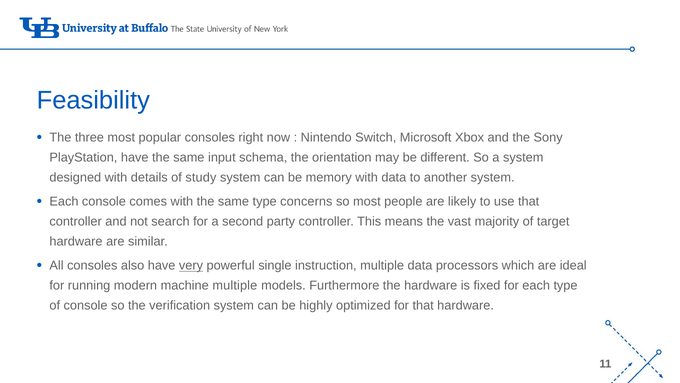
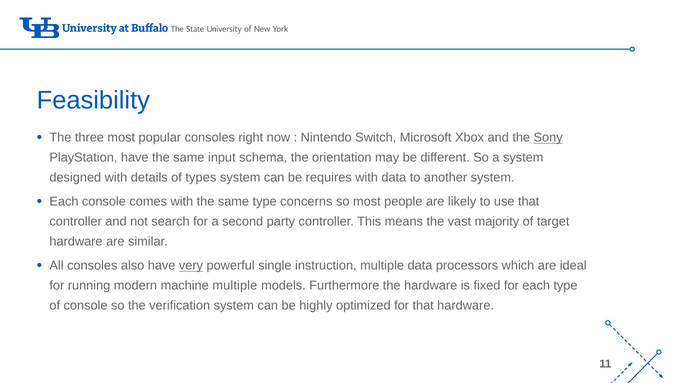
Sony underline: none -> present (548, 138)
study: study -> types (201, 177)
memory: memory -> requires (329, 177)
